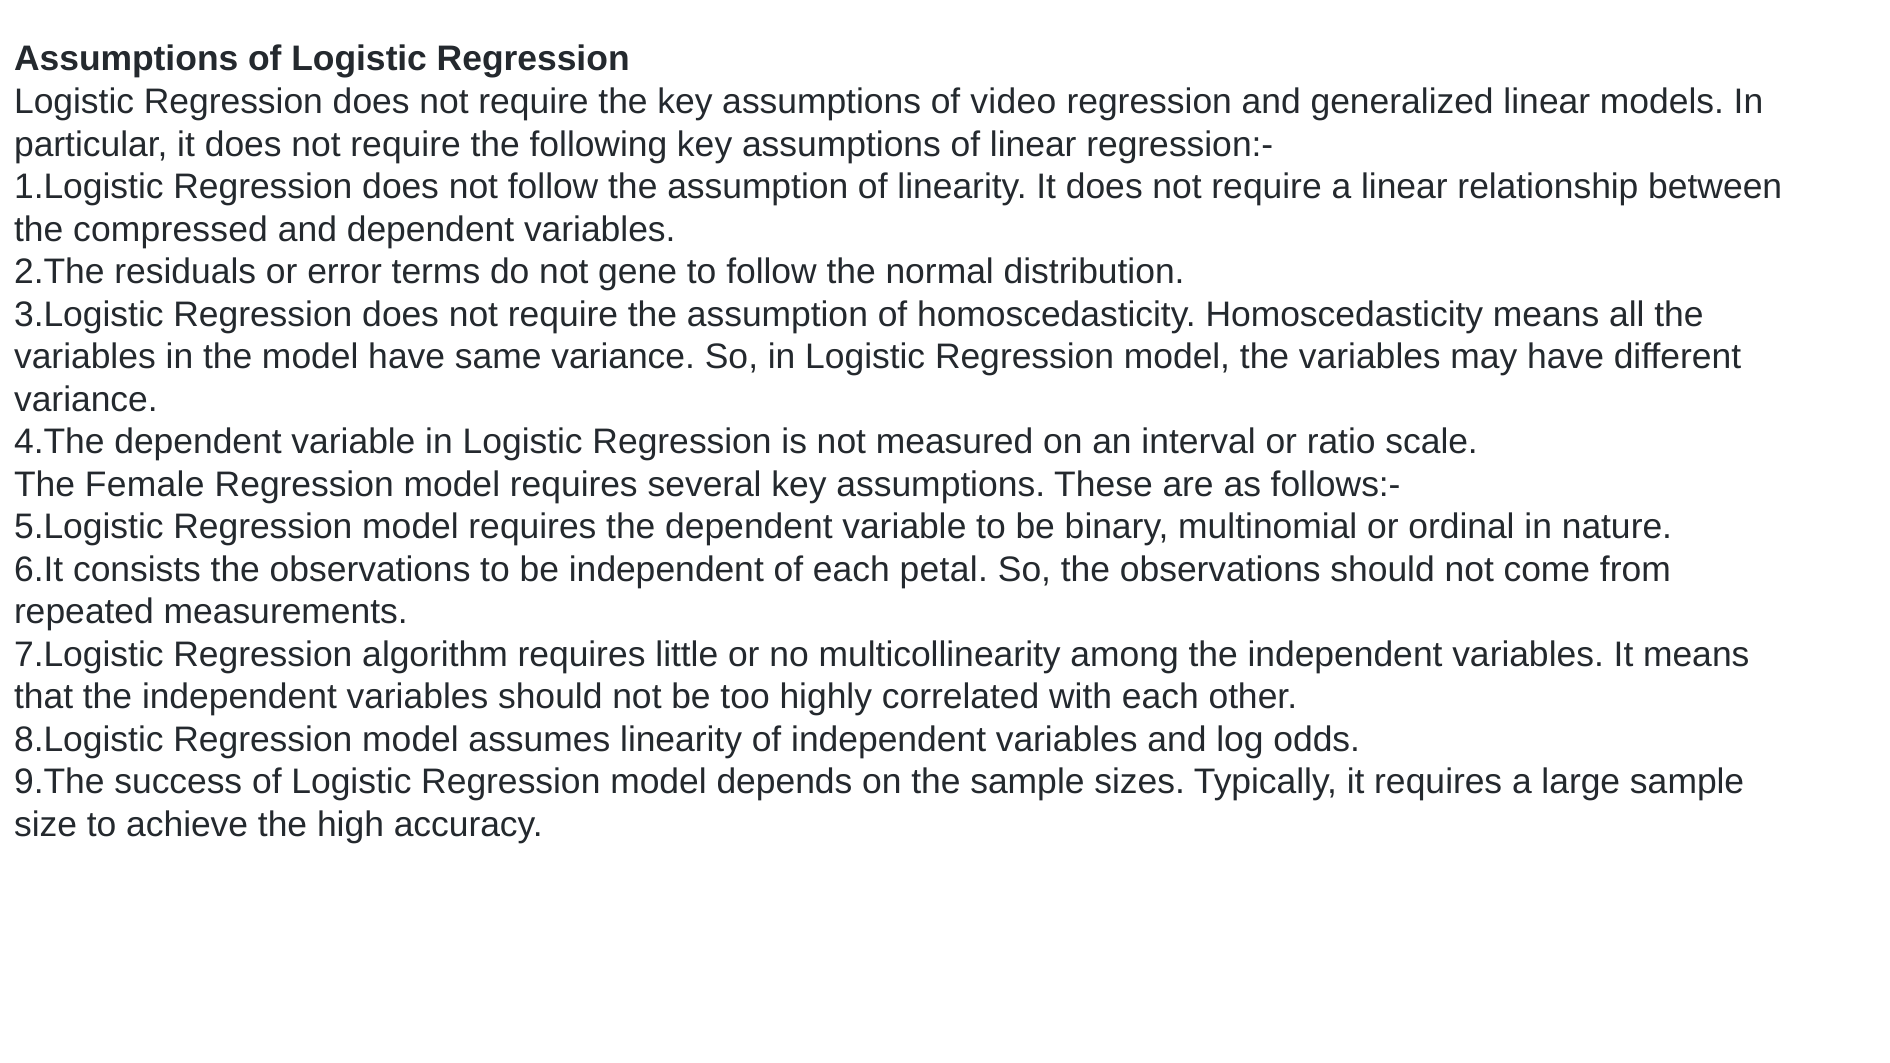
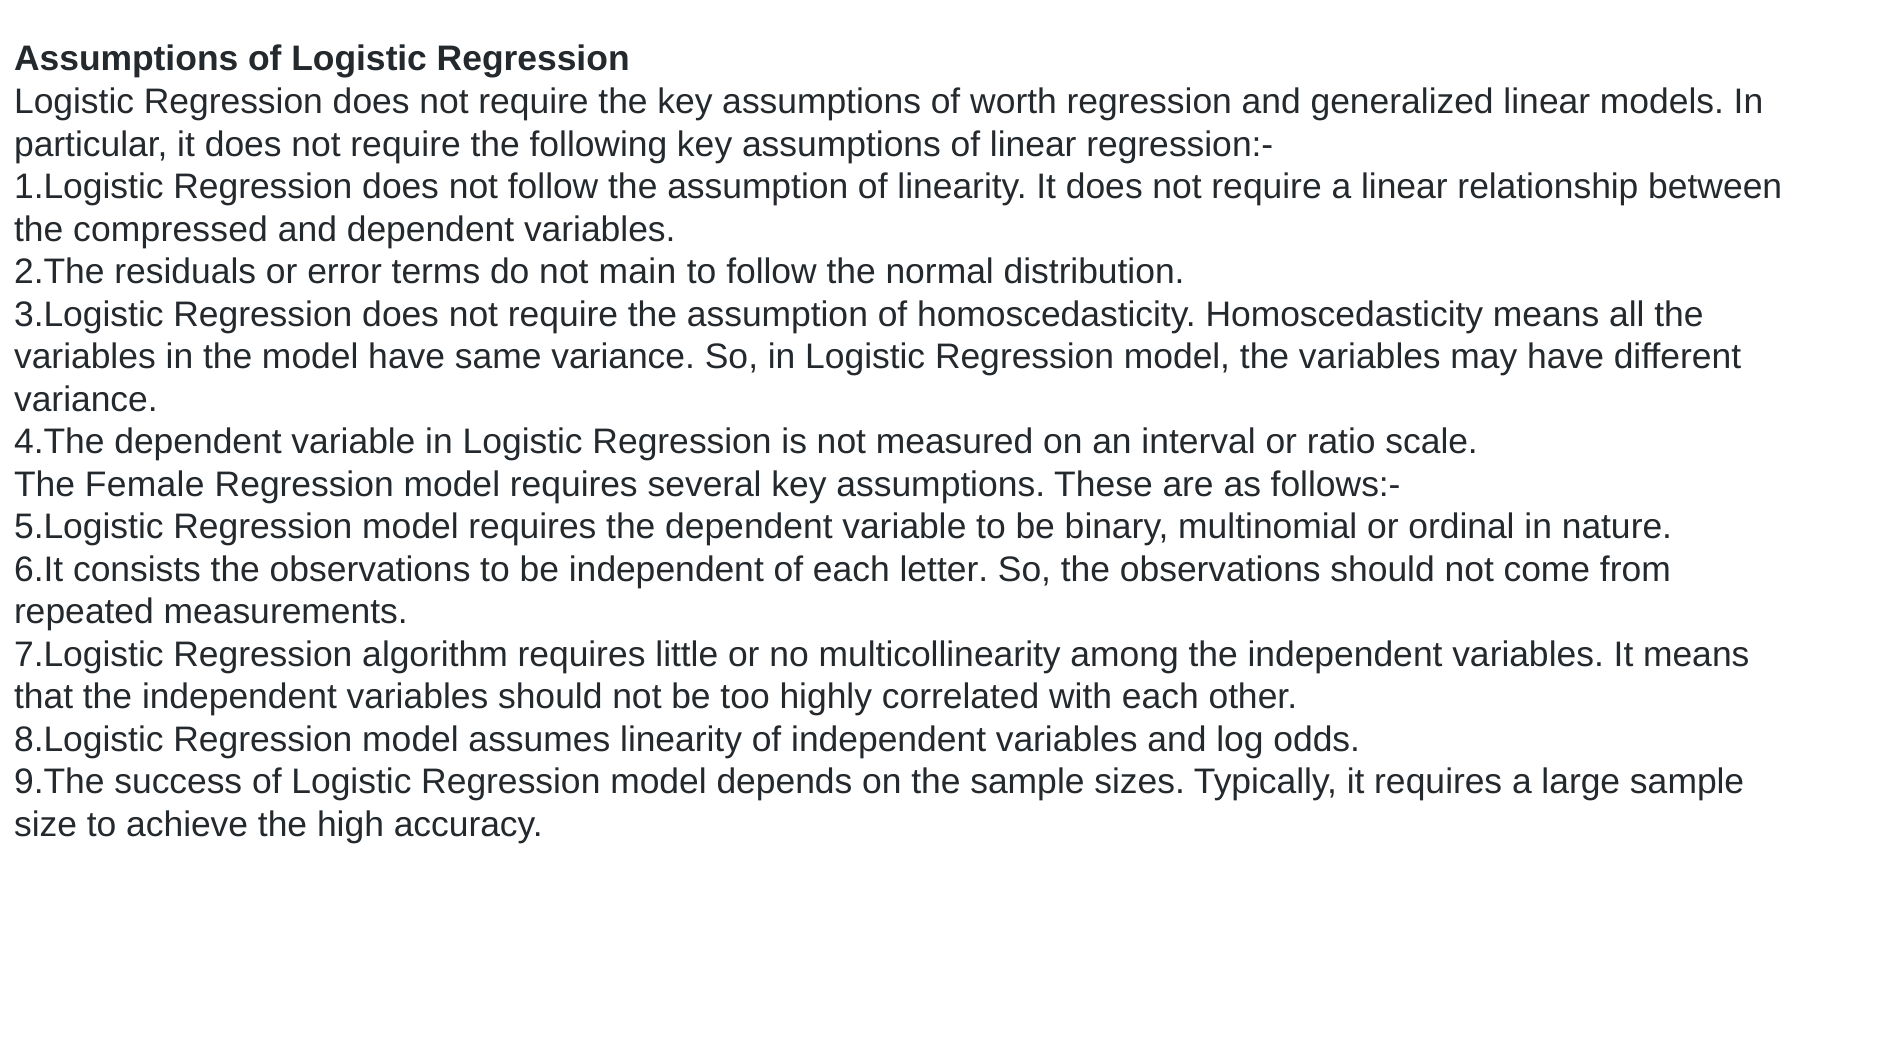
video: video -> worth (1014, 102)
gene: gene -> main (637, 272)
petal: petal -> letter (944, 570)
